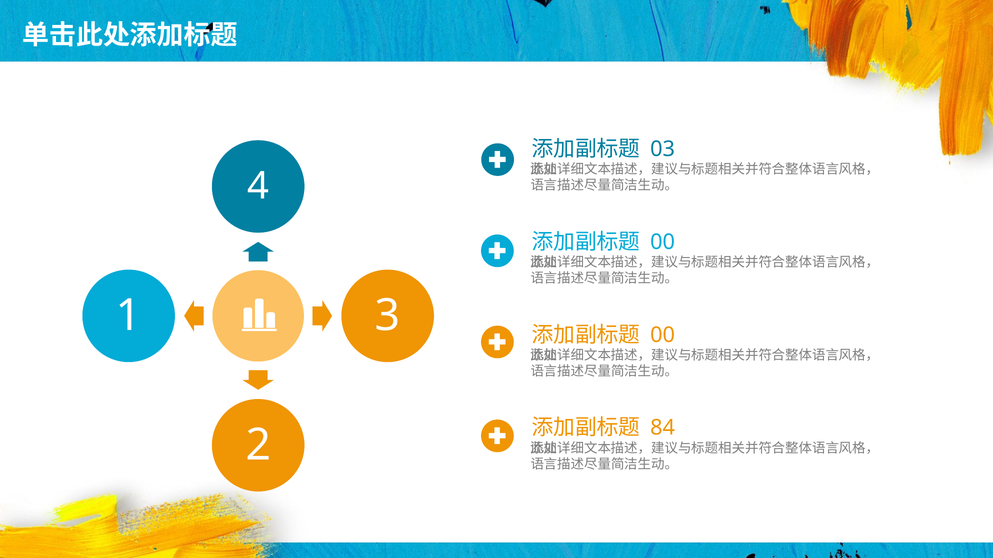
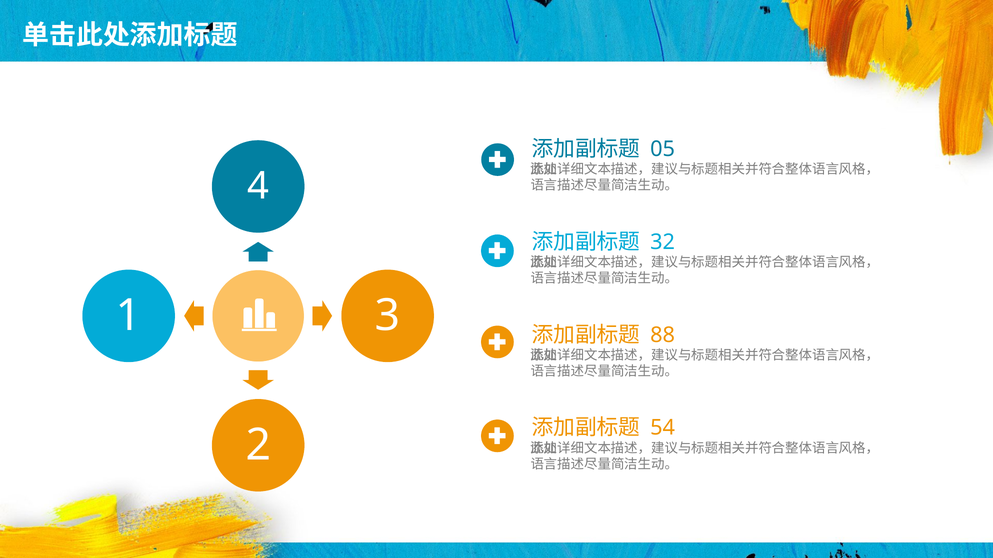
03: 03 -> 05 (663, 149)
00: 00 -> 32 (663, 242)
00: 00 -> 88 (663, 335)
84: 84 -> 54 (663, 428)
